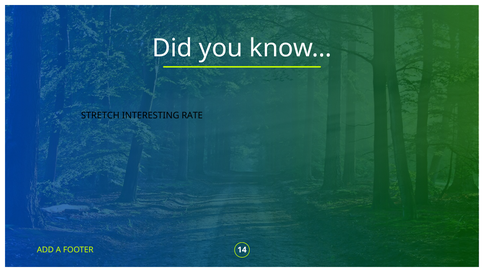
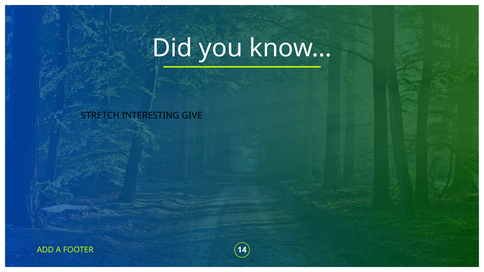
RATE: RATE -> GIVE (192, 116)
